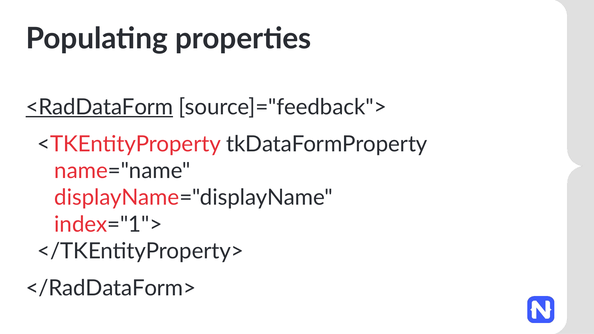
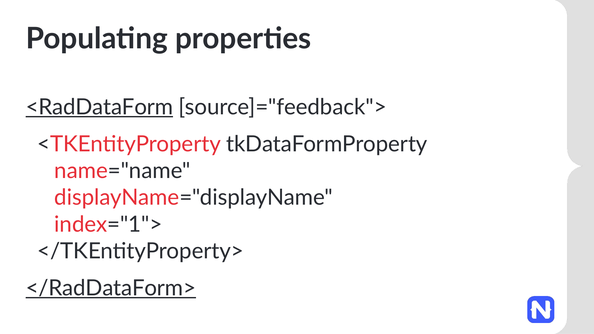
</RadDataForm> underline: none -> present (111, 288)
